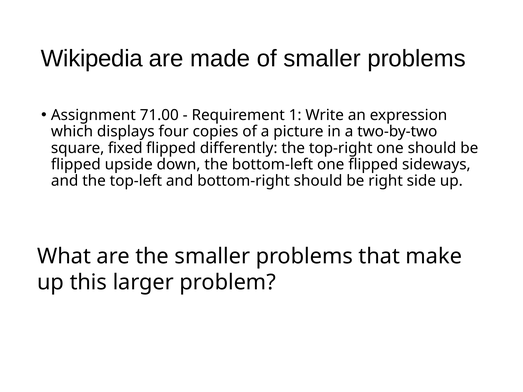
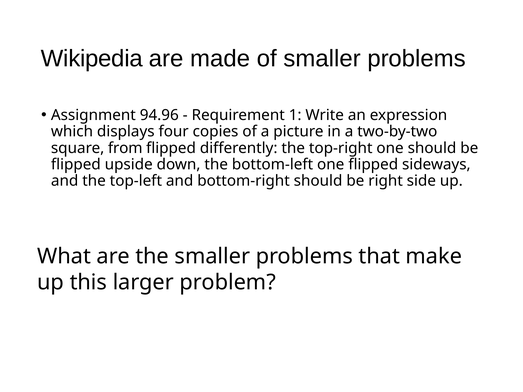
71.00: 71.00 -> 94.96 (159, 115)
fixed: fixed -> from (125, 148)
